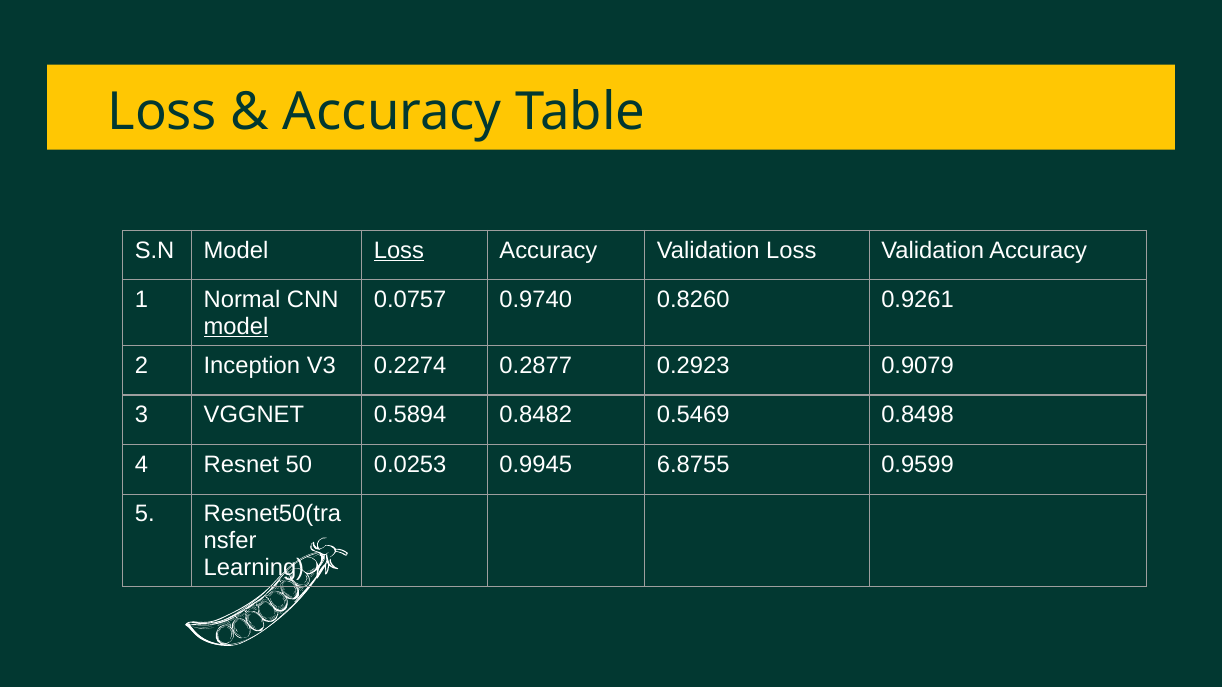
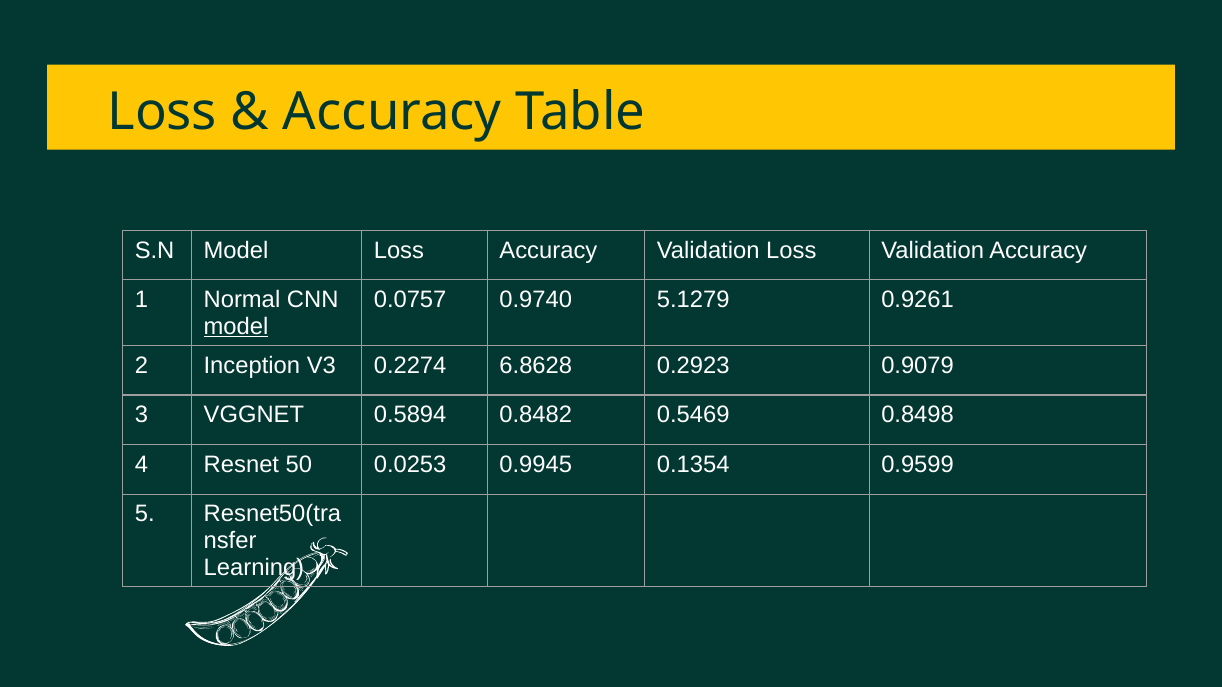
Loss underline: present -> none (399, 250)
0.8260: 0.8260 -> 5.1279 (693, 300)
0.2877: 0.2877 -> 6.8628 (536, 366)
6.8755: 6.8755 -> 0.1354 (693, 465)
